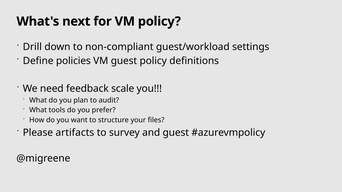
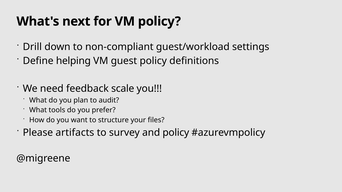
policies: policies -> helping (73, 61)
and guest: guest -> policy (176, 133)
